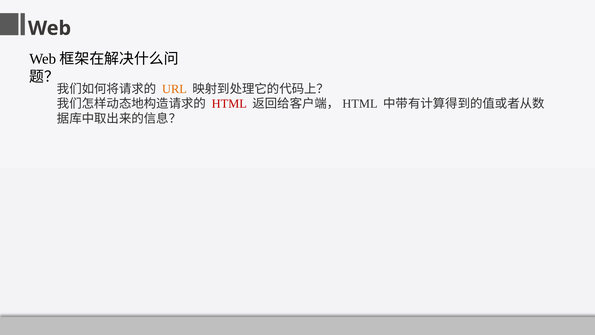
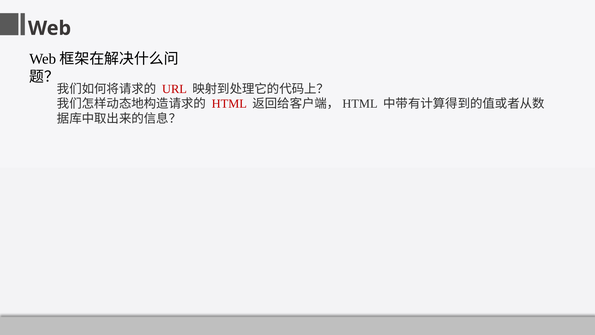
URL colour: orange -> red (174, 89)
